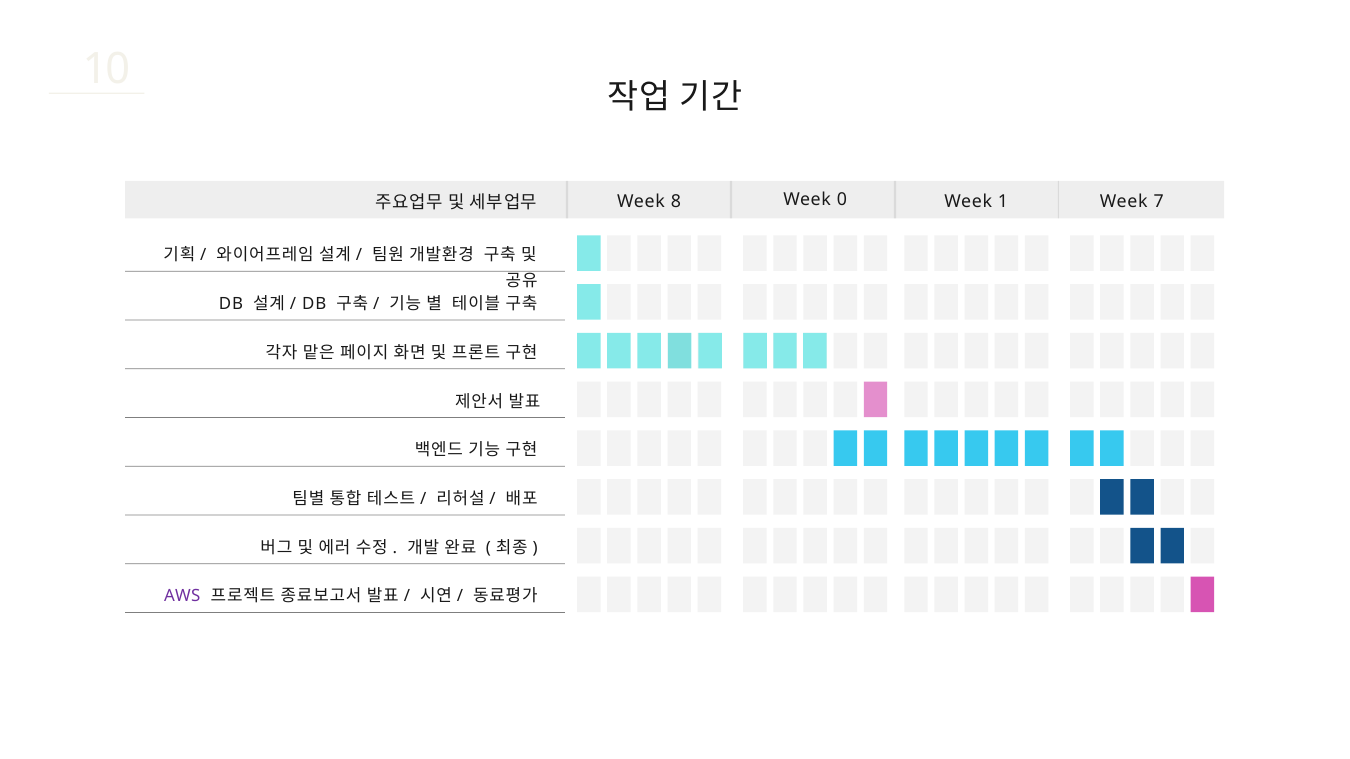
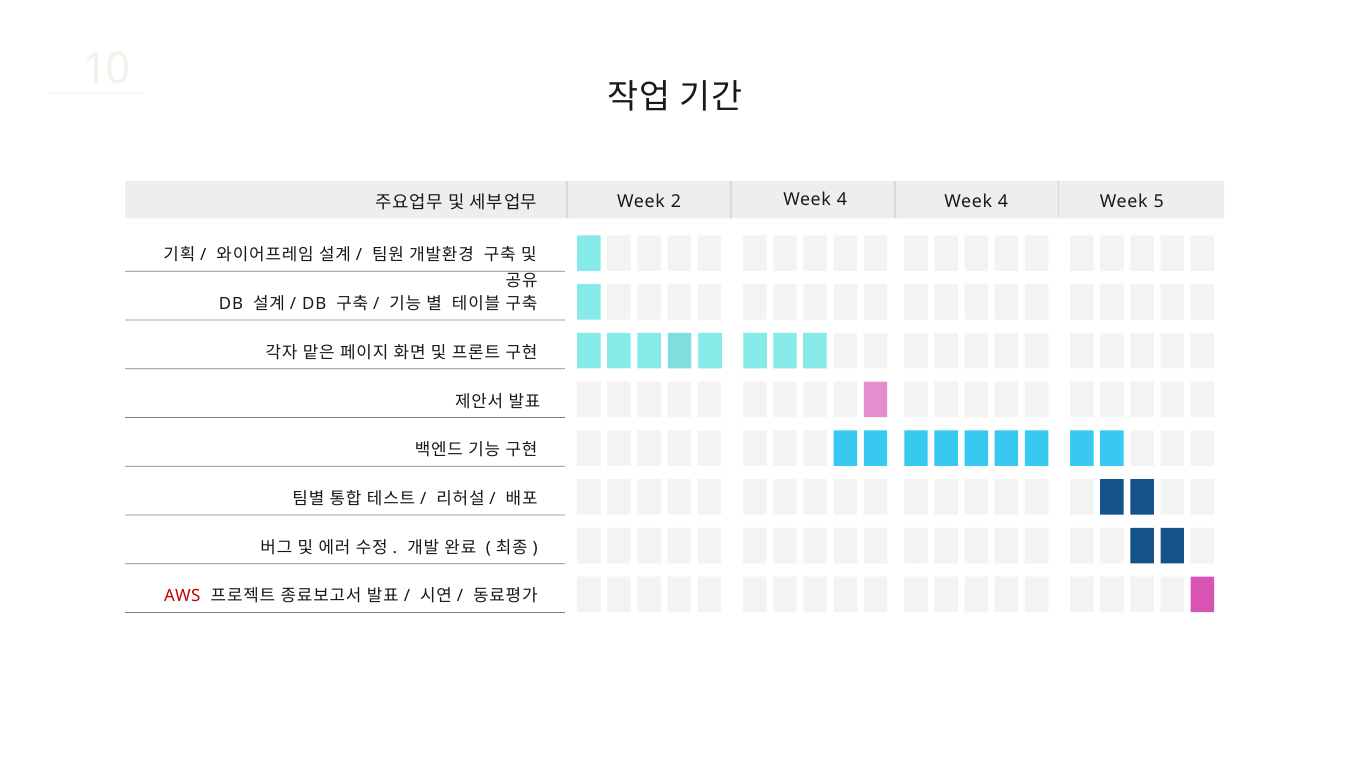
8: 8 -> 2 (676, 202)
0: 0 -> 4 (842, 200)
1: 1 -> 4 (1003, 202)
7: 7 -> 5 (1159, 202)
AWS colour: purple -> red (182, 597)
